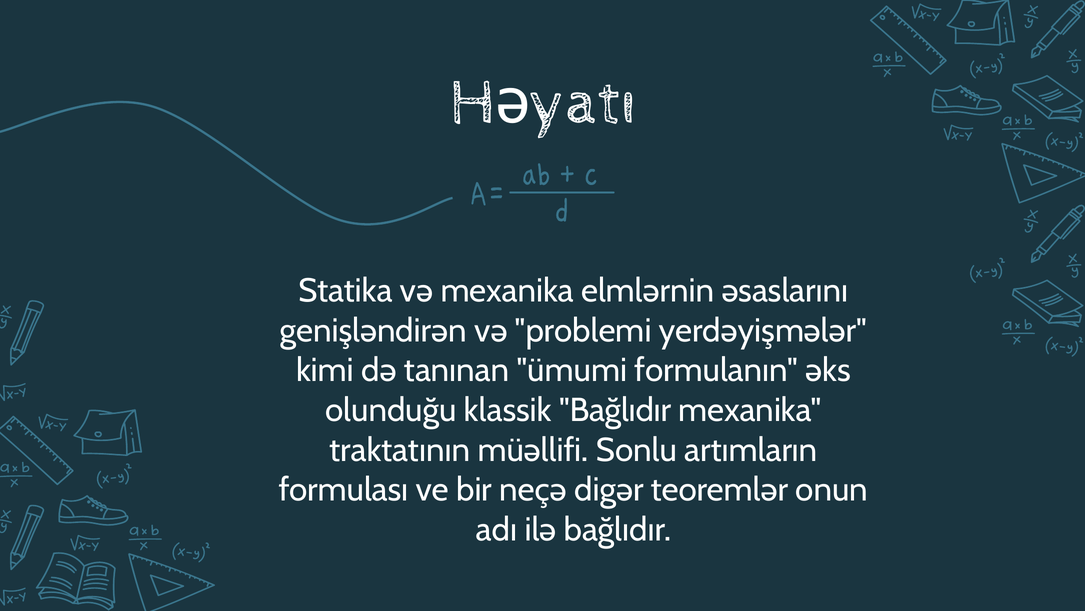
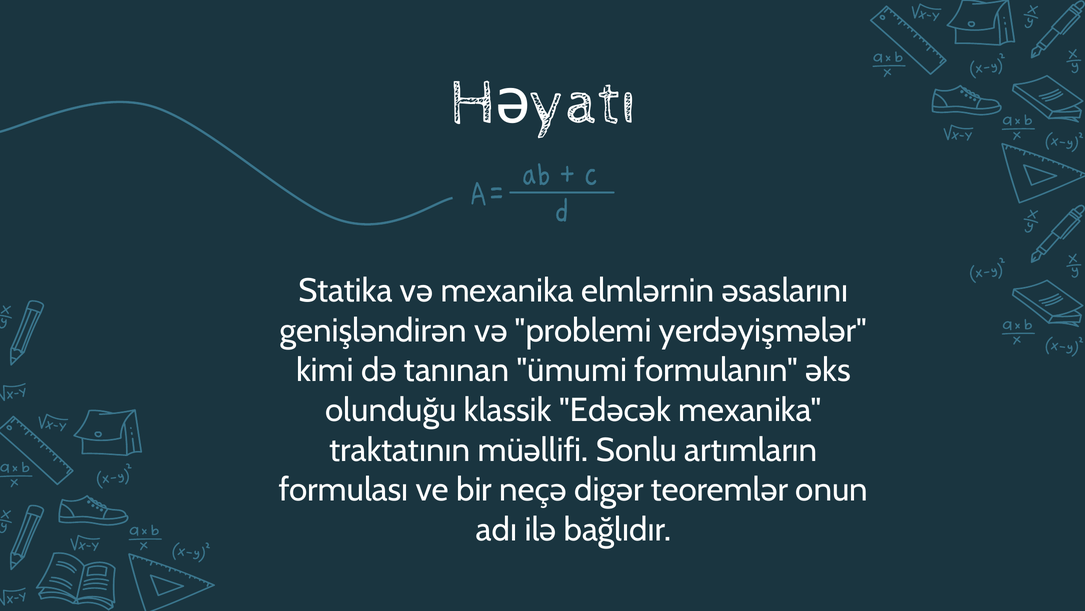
klassik Bağlıdır: Bağlıdır -> Edəcək (615, 410)
